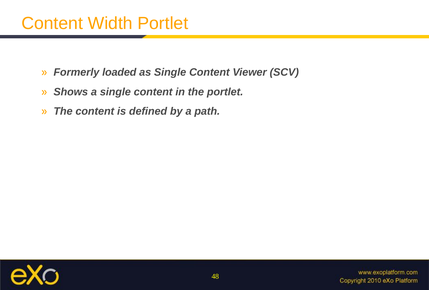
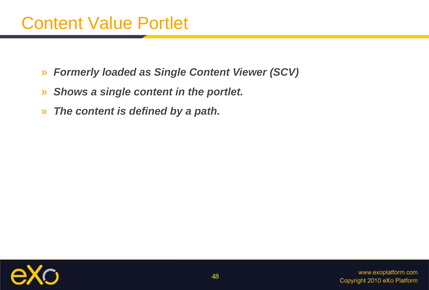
Width: Width -> Value (110, 23)
